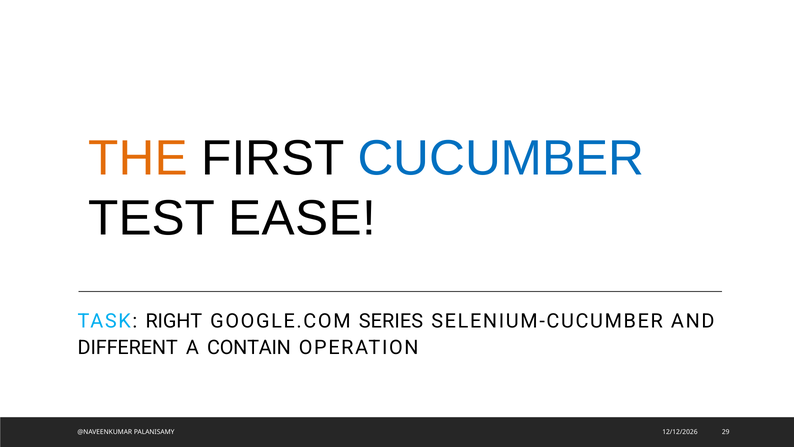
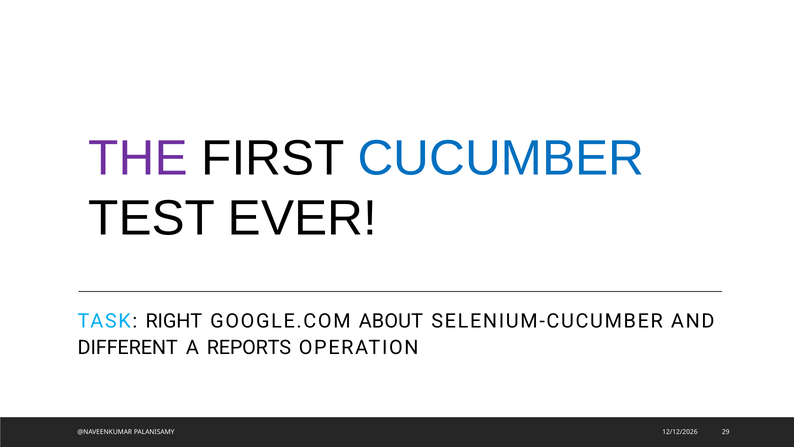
THE colour: orange -> purple (138, 158)
EASE: EASE -> EVER (302, 218)
SERIES: SERIES -> ABOUT (391, 321)
CONTAIN: CONTAIN -> REPORTS (249, 347)
